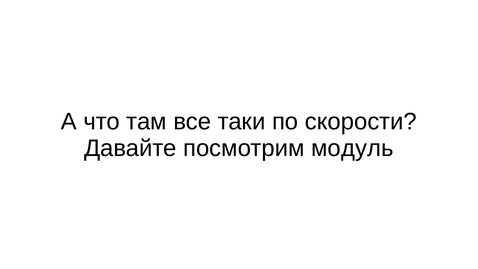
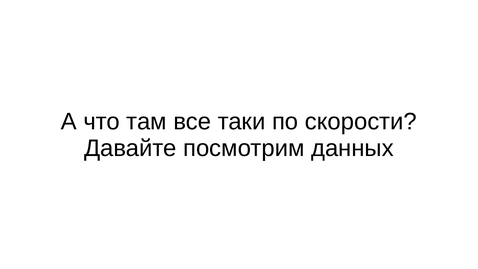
модуль: модуль -> данных (352, 148)
